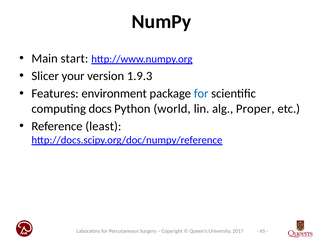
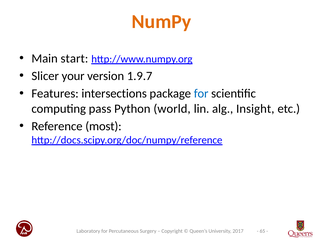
NumPy colour: black -> orange (161, 22)
1.9.3: 1.9.3 -> 1.9.7 (140, 76)
environment: environment -> intersections (114, 94)
docs: docs -> pass (100, 109)
Proper: Proper -> Insight (255, 109)
least: least -> most (103, 126)
